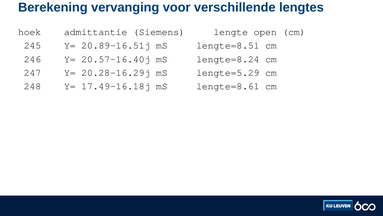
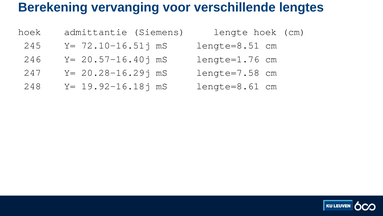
lengte open: open -> hoek (265, 32)
20.89-16.51j: 20.89-16.51j -> 72.10-16.51j (116, 45)
lengte=8.24: lengte=8.24 -> lengte=1.76 (228, 59)
lengte=5.29: lengte=5.29 -> lengte=7.58 (228, 73)
17.49-16.18j: 17.49-16.18j -> 19.92-16.18j (116, 86)
